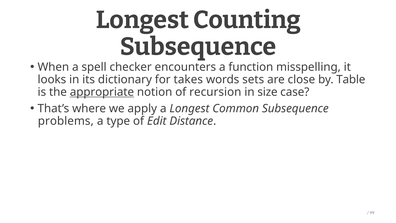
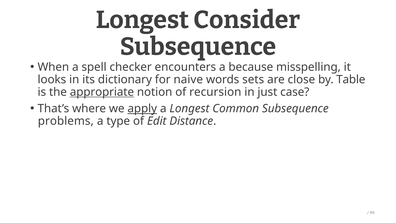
Counting: Counting -> Consider (247, 20)
function: function -> because (251, 67)
takes: takes -> naive (188, 79)
size: size -> just (267, 92)
apply underline: none -> present (142, 109)
